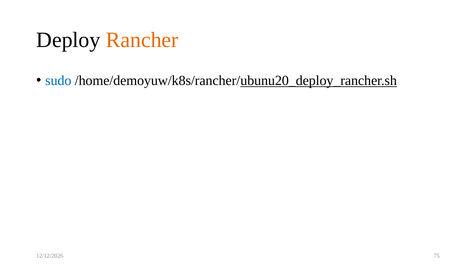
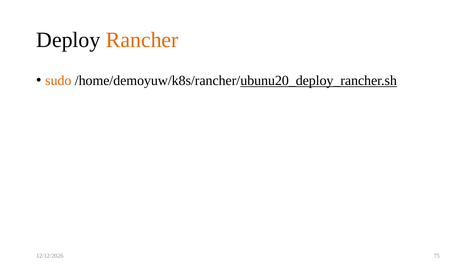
sudo colour: blue -> orange (58, 80)
